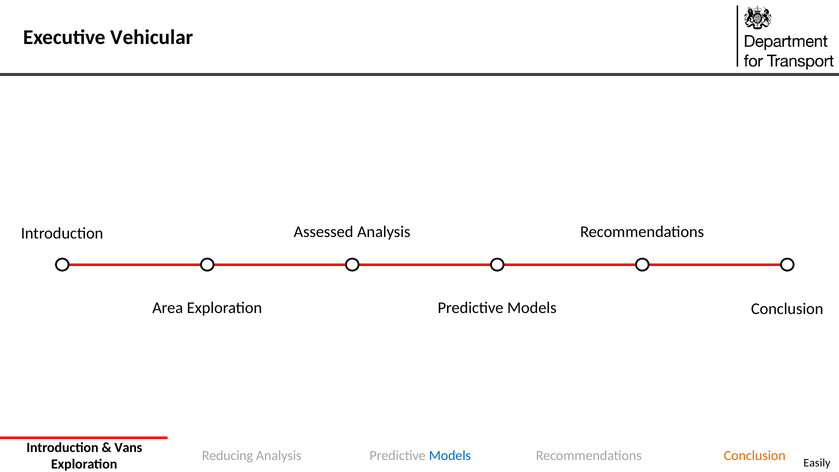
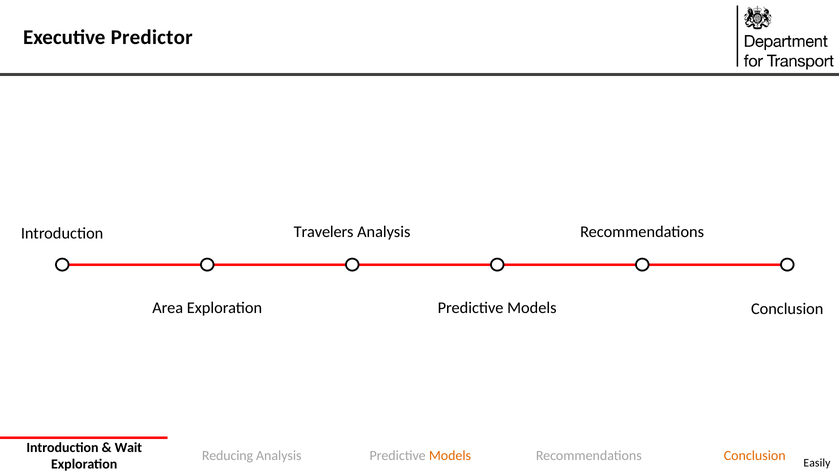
Vehicular: Vehicular -> Predictor (152, 37)
Assessed: Assessed -> Travelers (324, 232)
Vans: Vans -> Wait (128, 447)
Models colour: blue -> orange (450, 456)
